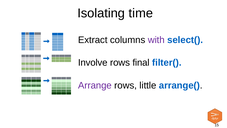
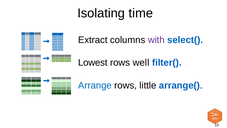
Involve: Involve -> Lowest (93, 63)
final: final -> well (141, 63)
Arrange colour: purple -> blue (95, 85)
